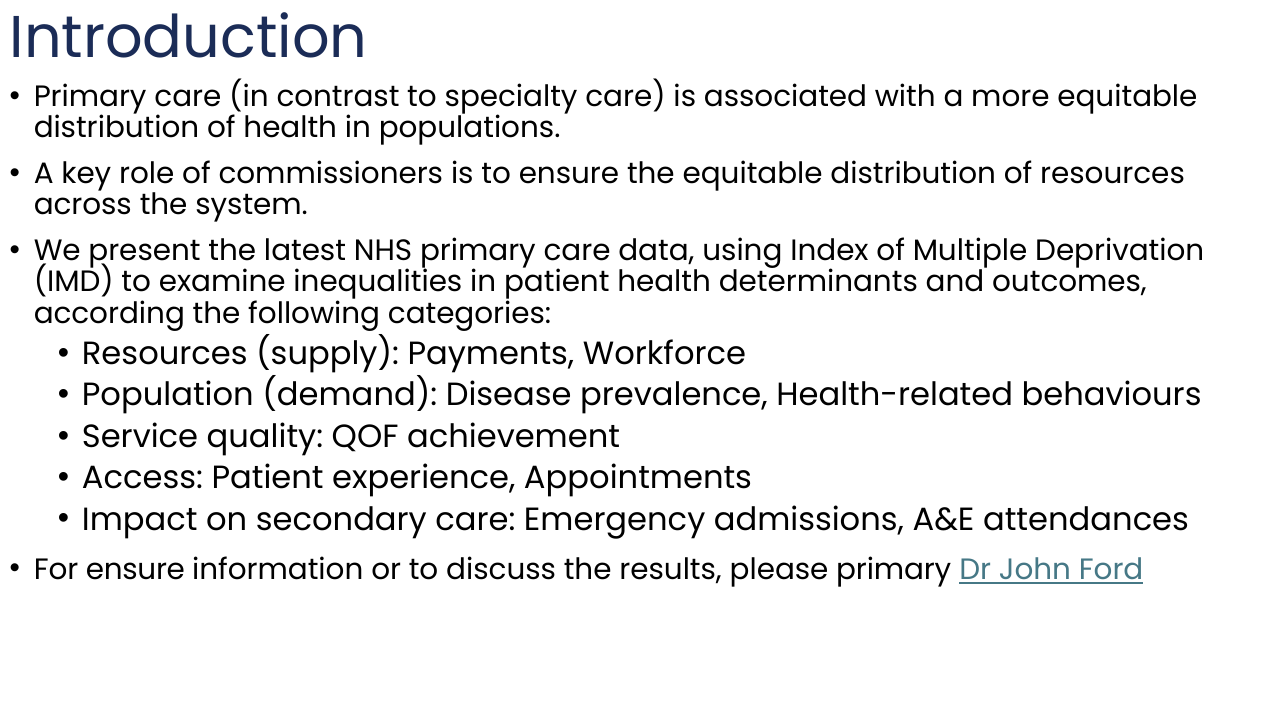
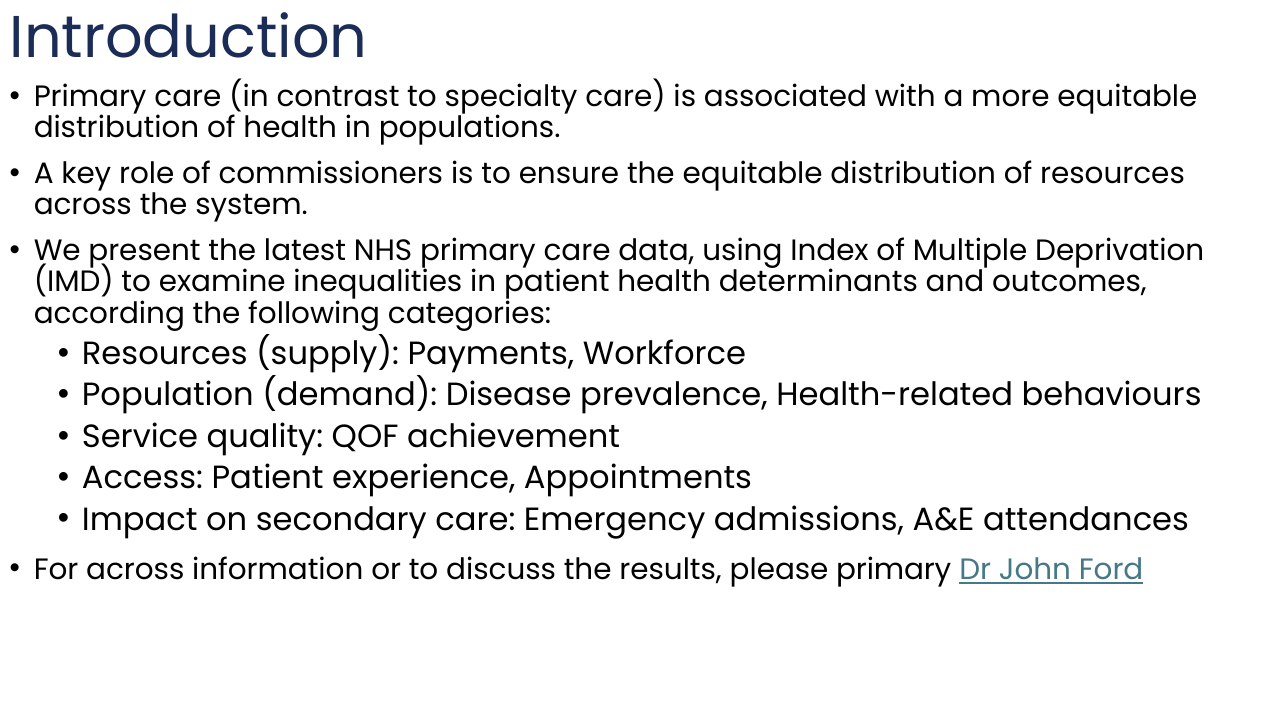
For ensure: ensure -> across (135, 570)
